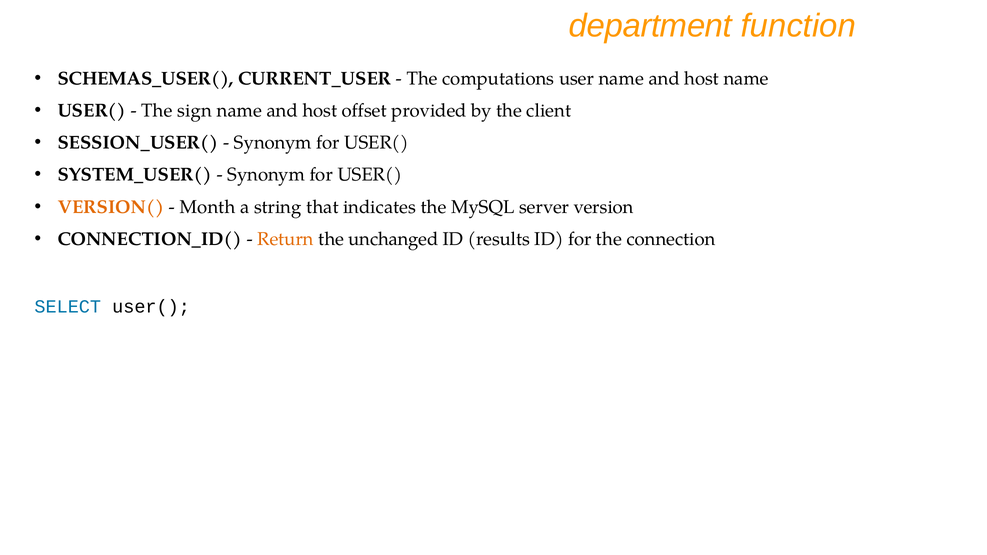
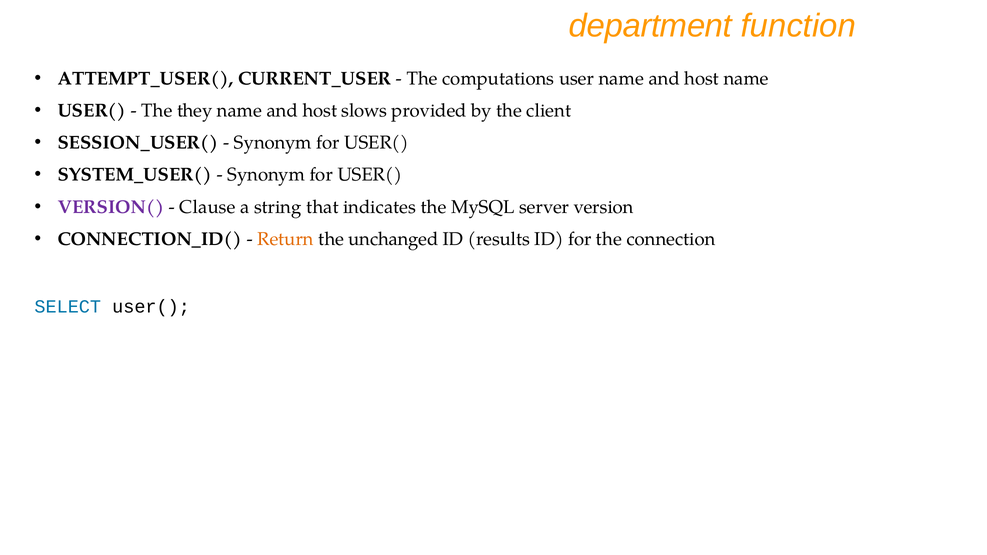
SCHEMAS_USER(: SCHEMAS_USER( -> ATTEMPT_USER( (146, 79)
sign: sign -> they (195, 111)
offset: offset -> slows (364, 111)
VERSION( colour: orange -> purple (111, 207)
Month: Month -> Clause (208, 207)
